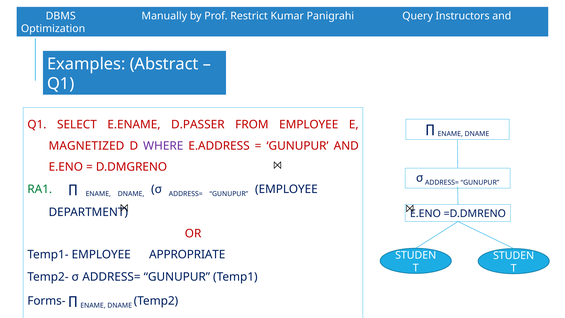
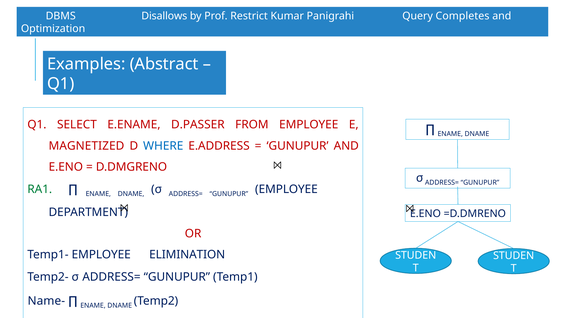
Manually: Manually -> Disallows (164, 16)
Instructors: Instructors -> Completes (462, 16)
WHERE colour: purple -> blue (163, 146)
APPROPRIATE: APPROPRIATE -> ELIMINATION (187, 255)
Forms-: Forms- -> Name- (46, 301)
